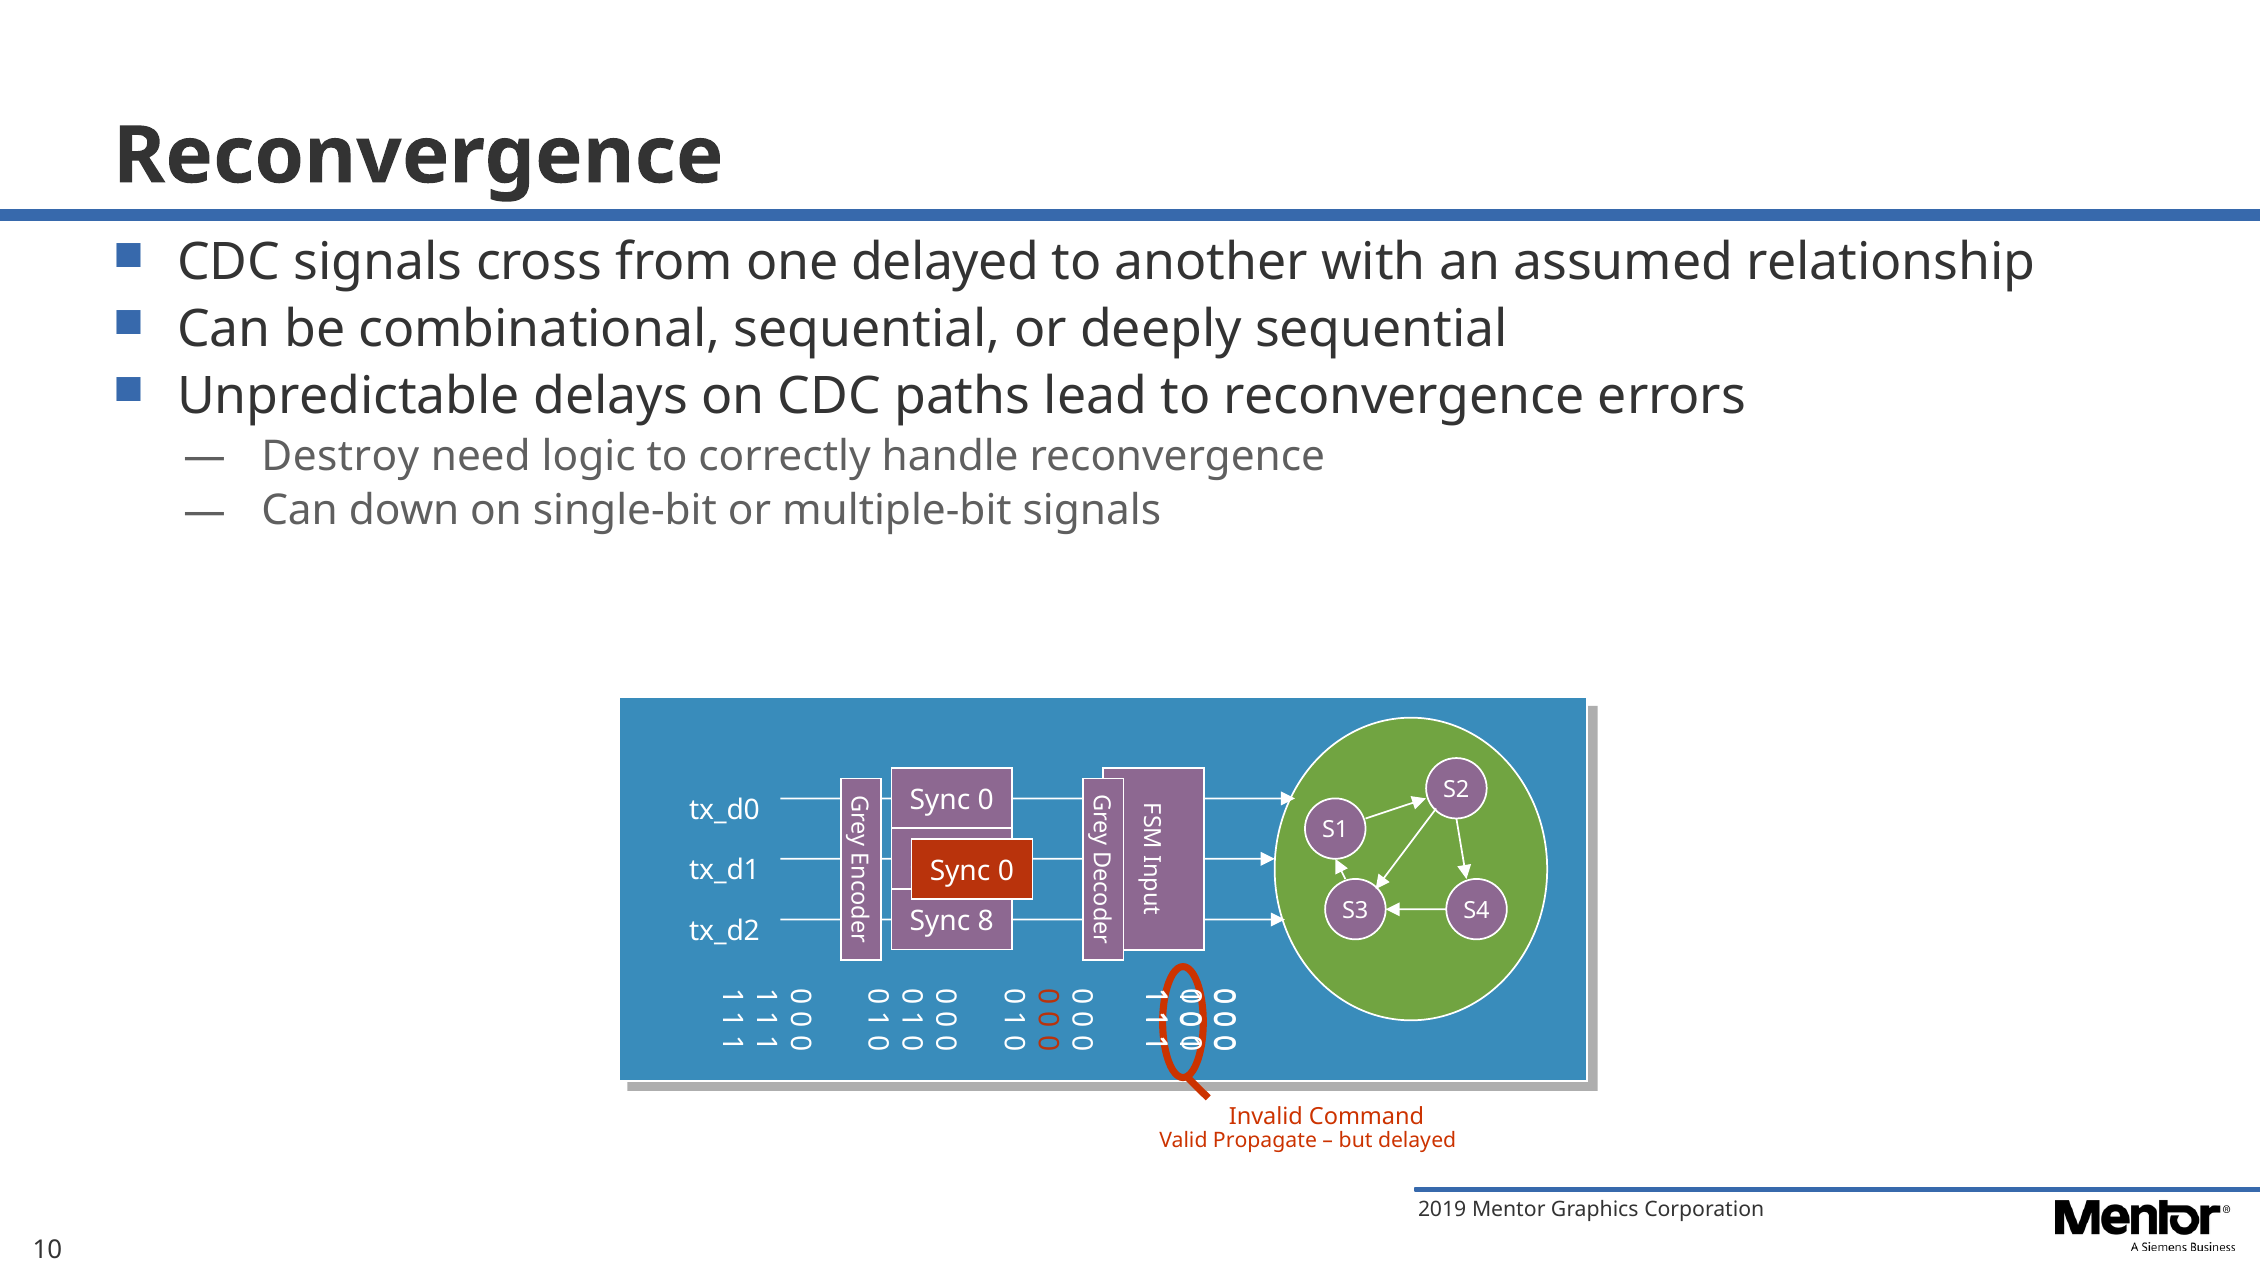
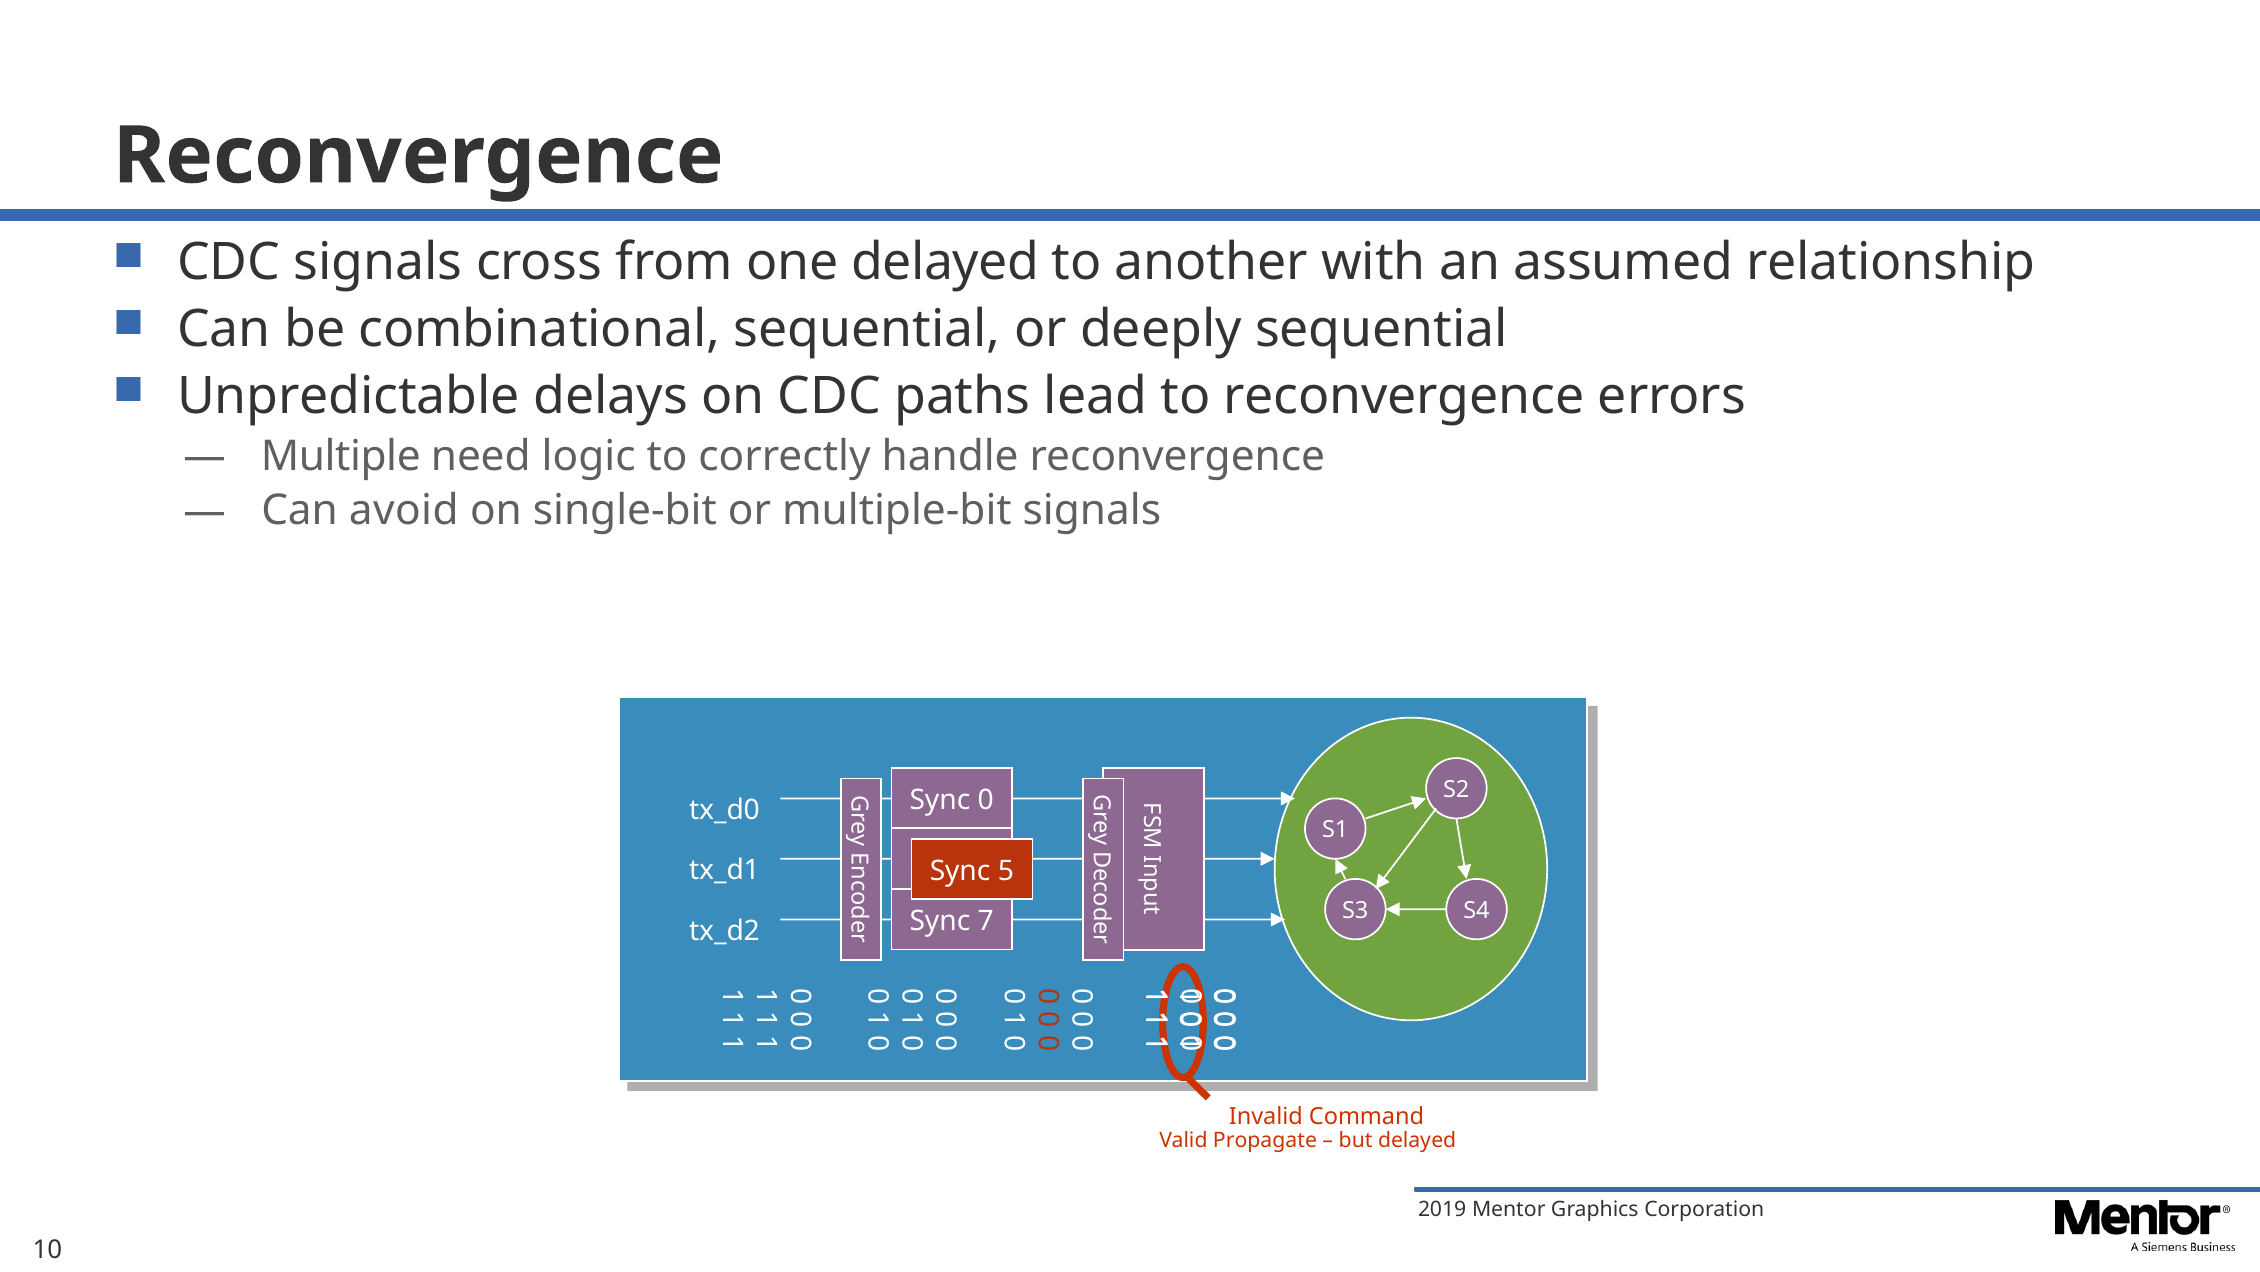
Destroy: Destroy -> Multiple (341, 456)
down: down -> avoid (404, 511)
0: 0 -> 5 (1006, 871)
8: 8 -> 7 (986, 921)
